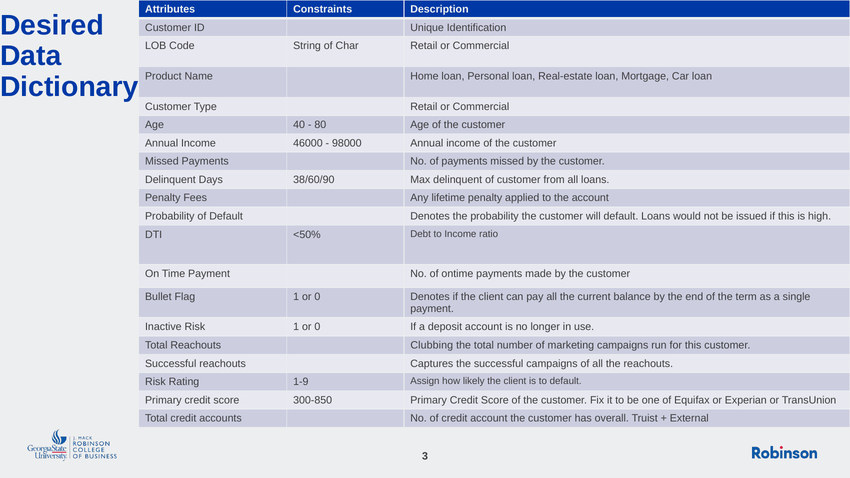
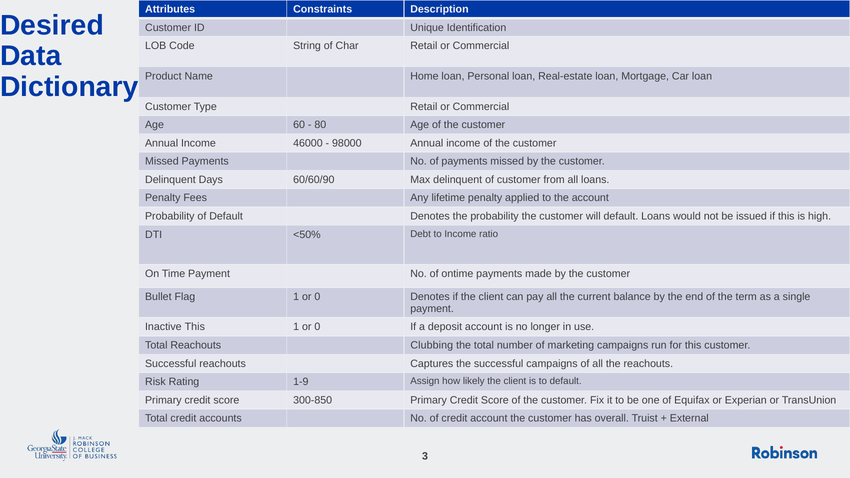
40: 40 -> 60 (299, 125)
38/60/90: 38/60/90 -> 60/60/90 (314, 180)
Inactive Risk: Risk -> This (195, 327)
